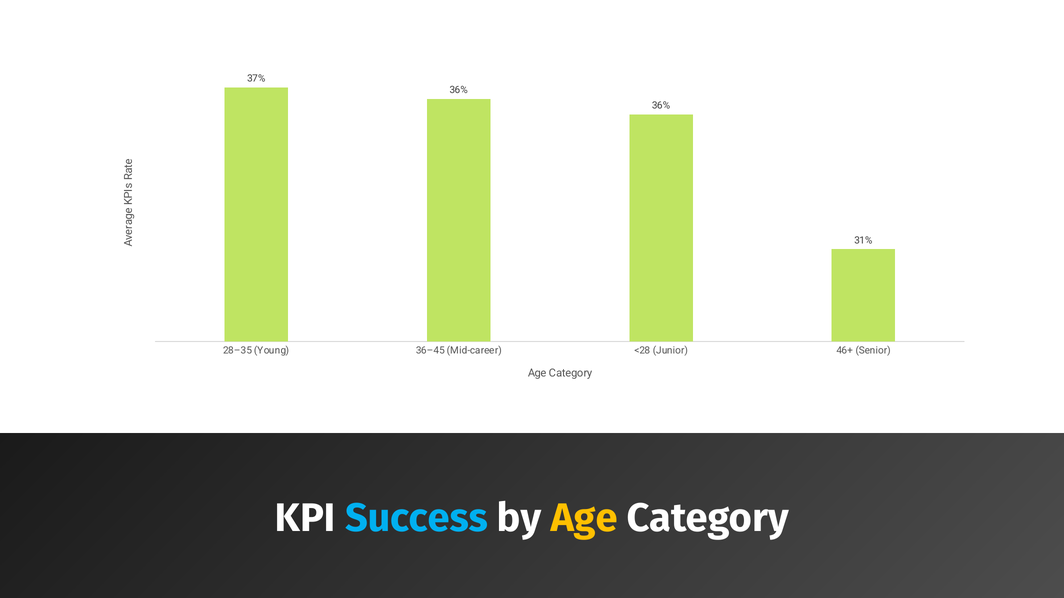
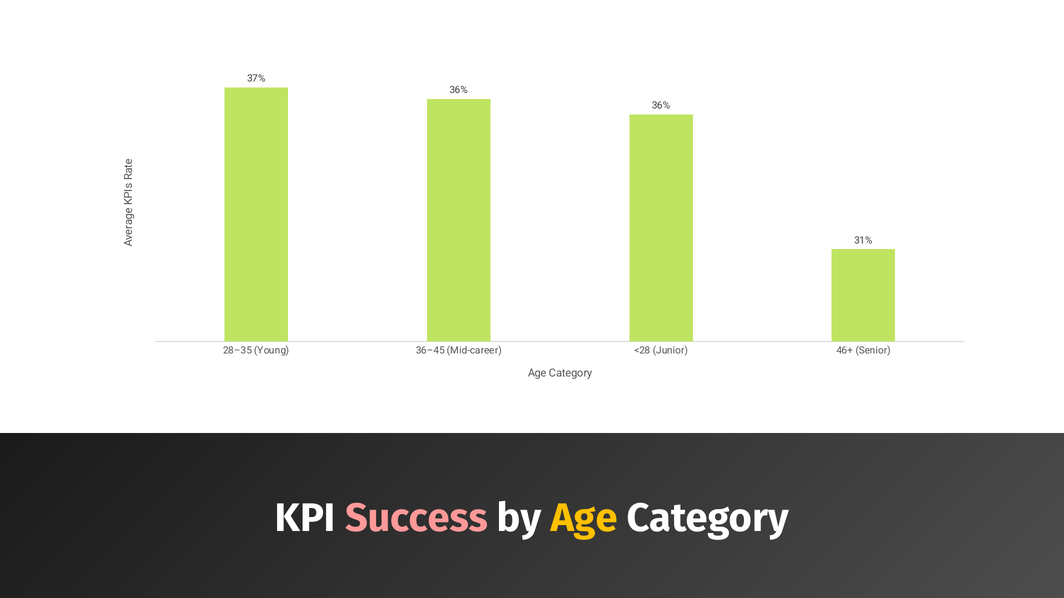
Success colour: light blue -> pink (416, 518)
